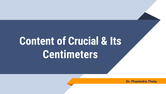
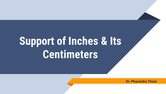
Content: Content -> Support (37, 41)
Crucial: Crucial -> Inches (83, 41)
